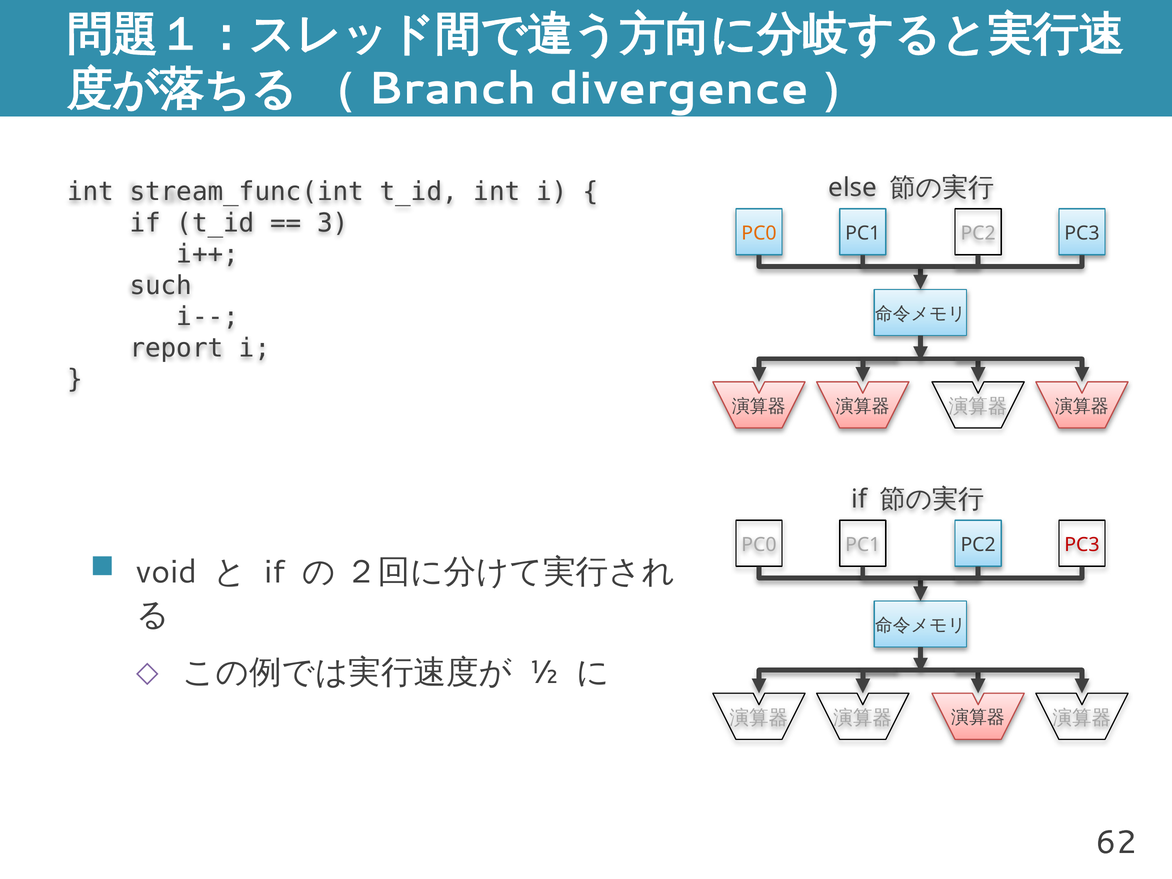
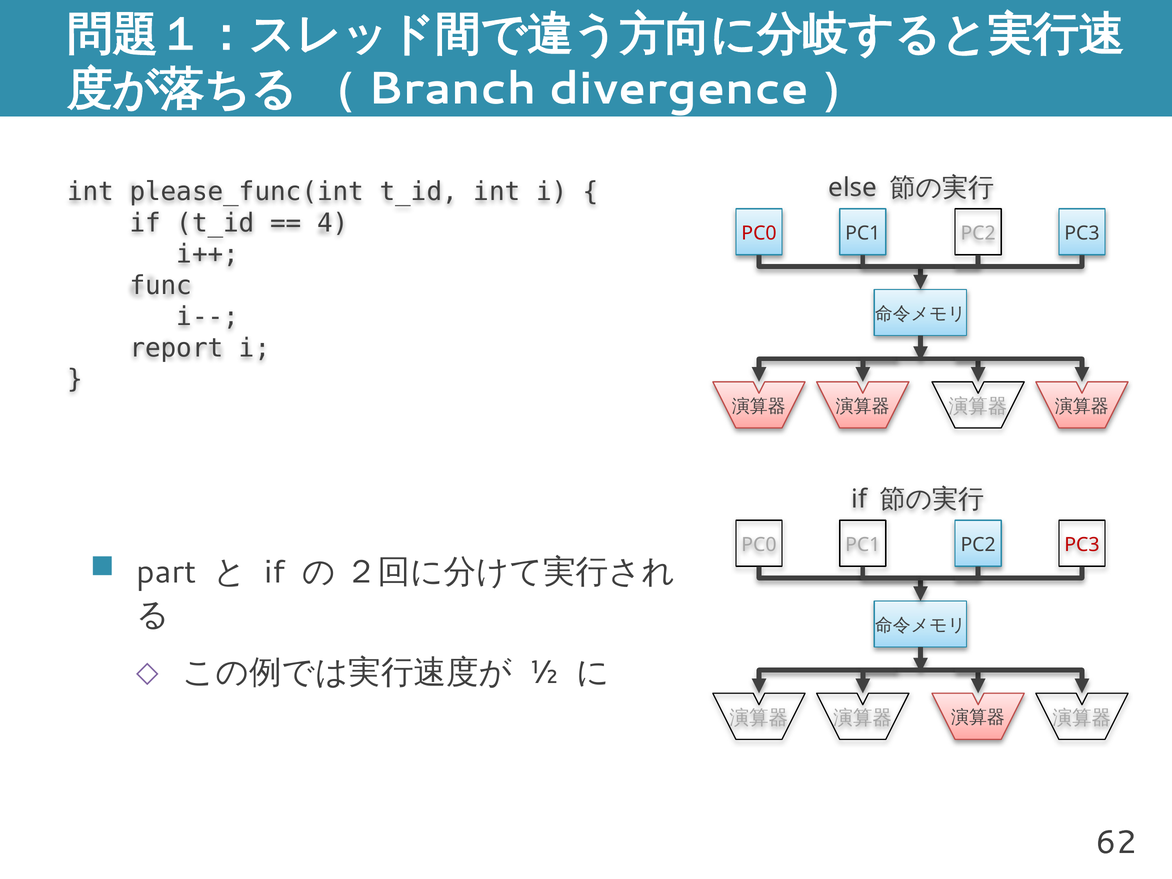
stream_func(int: stream_func(int -> please_func(int (247, 192)
3: 3 -> 4 (333, 223)
PC0 colour: orange -> red (759, 233)
such: such -> func (161, 286)
void: void -> part (166, 572)
